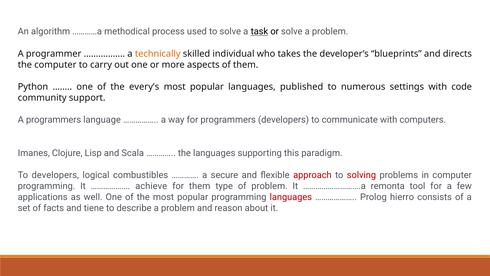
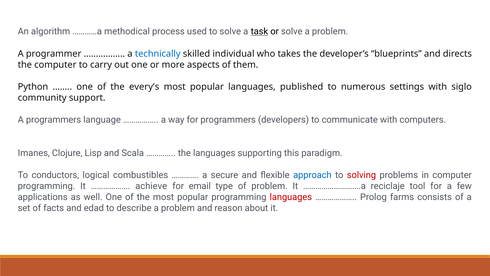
technically colour: orange -> blue (158, 54)
code: code -> siglo (462, 87)
To developers: developers -> conductors (55, 175)
approach colour: red -> blue (312, 175)
for them: them -> email (200, 186)
remonta: remonta -> reciclaje (388, 186)
hierro: hierro -> farms (402, 197)
tiene: tiene -> edad (94, 208)
